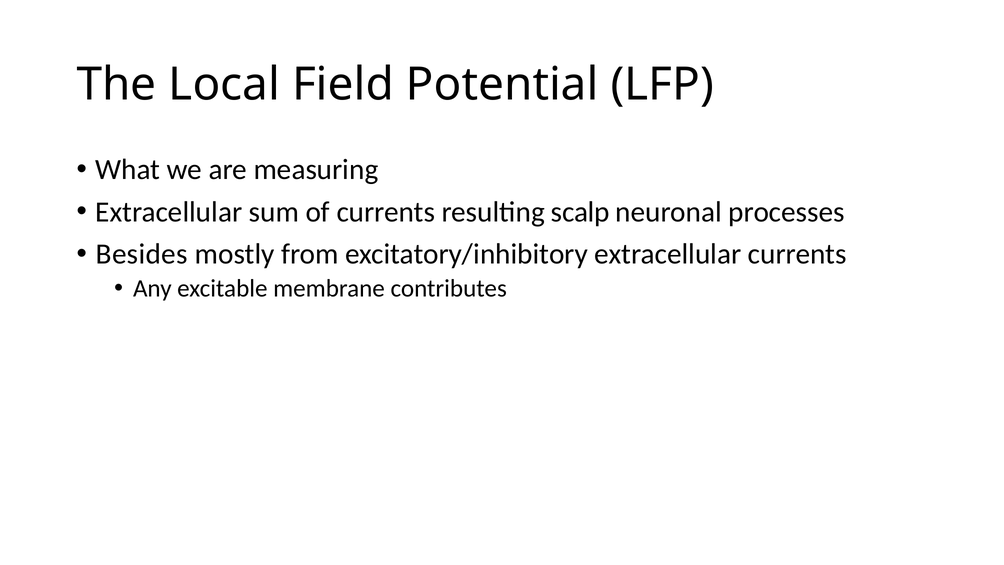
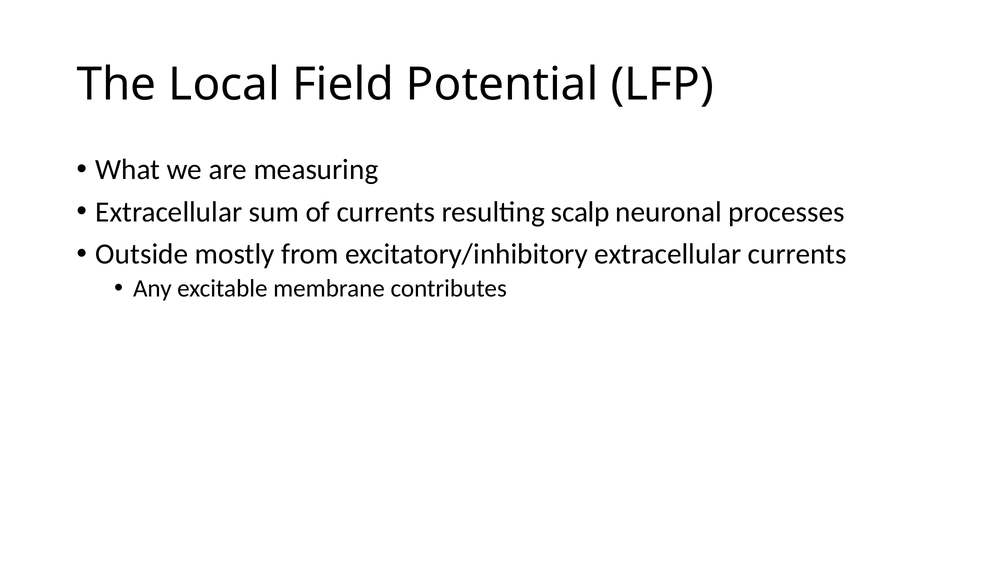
Besides: Besides -> Outside (142, 254)
